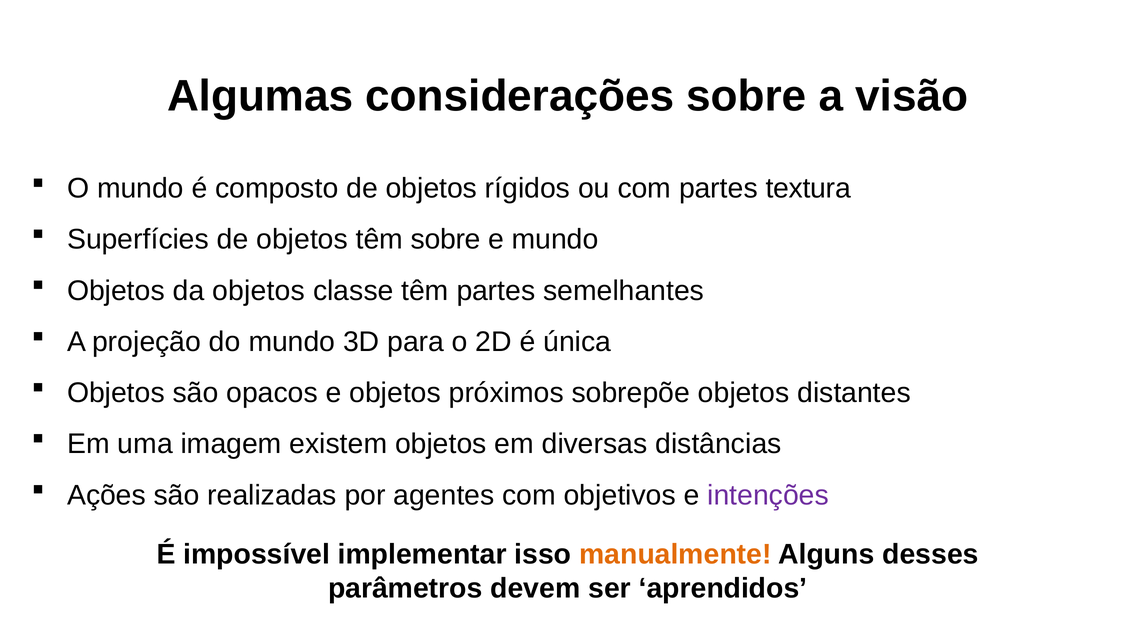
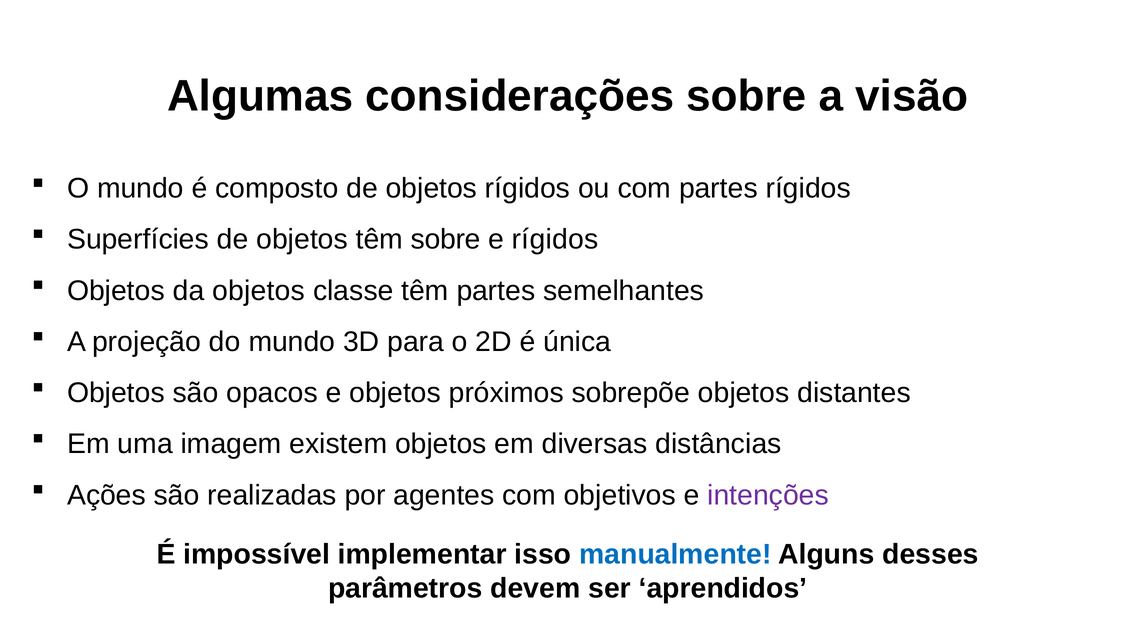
partes textura: textura -> rígidos (808, 188)
e mundo: mundo -> rígidos (555, 240)
manualmente colour: orange -> blue (675, 554)
